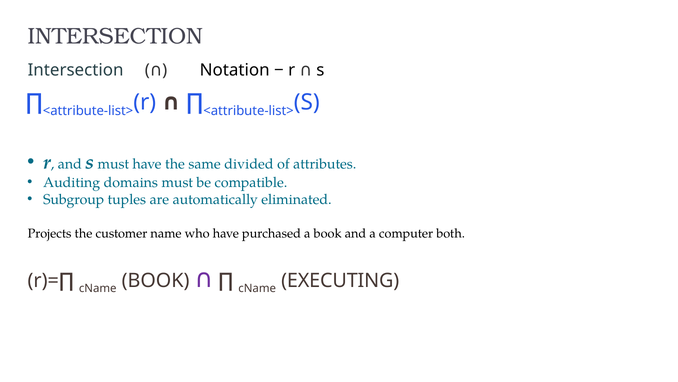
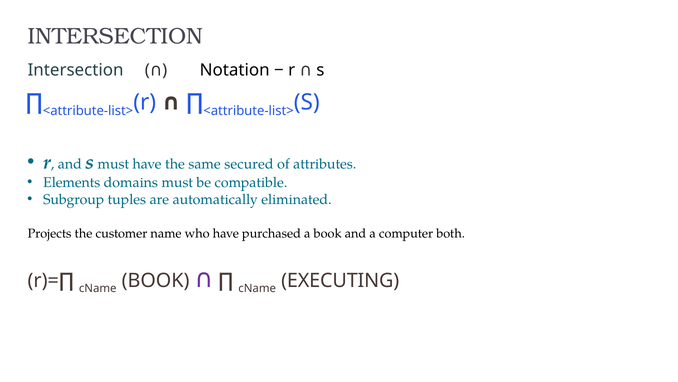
divided: divided -> secured (249, 164)
Auditing: Auditing -> Elements (72, 182)
